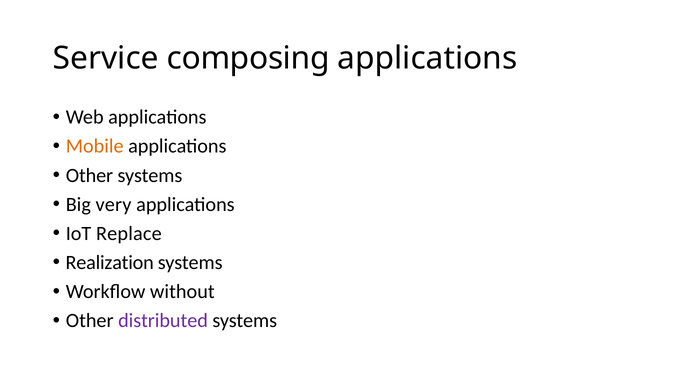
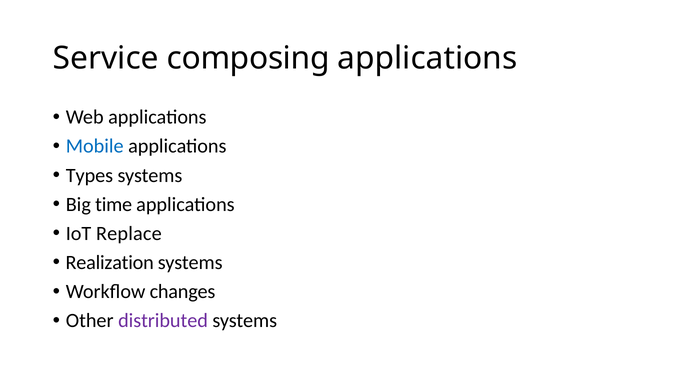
Mobile colour: orange -> blue (95, 146)
Other: Other -> Types (89, 175)
very: very -> time (114, 204)
without: without -> changes (182, 292)
